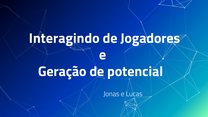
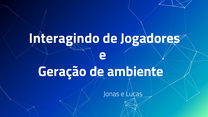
potencial: potencial -> ambiente (135, 72)
